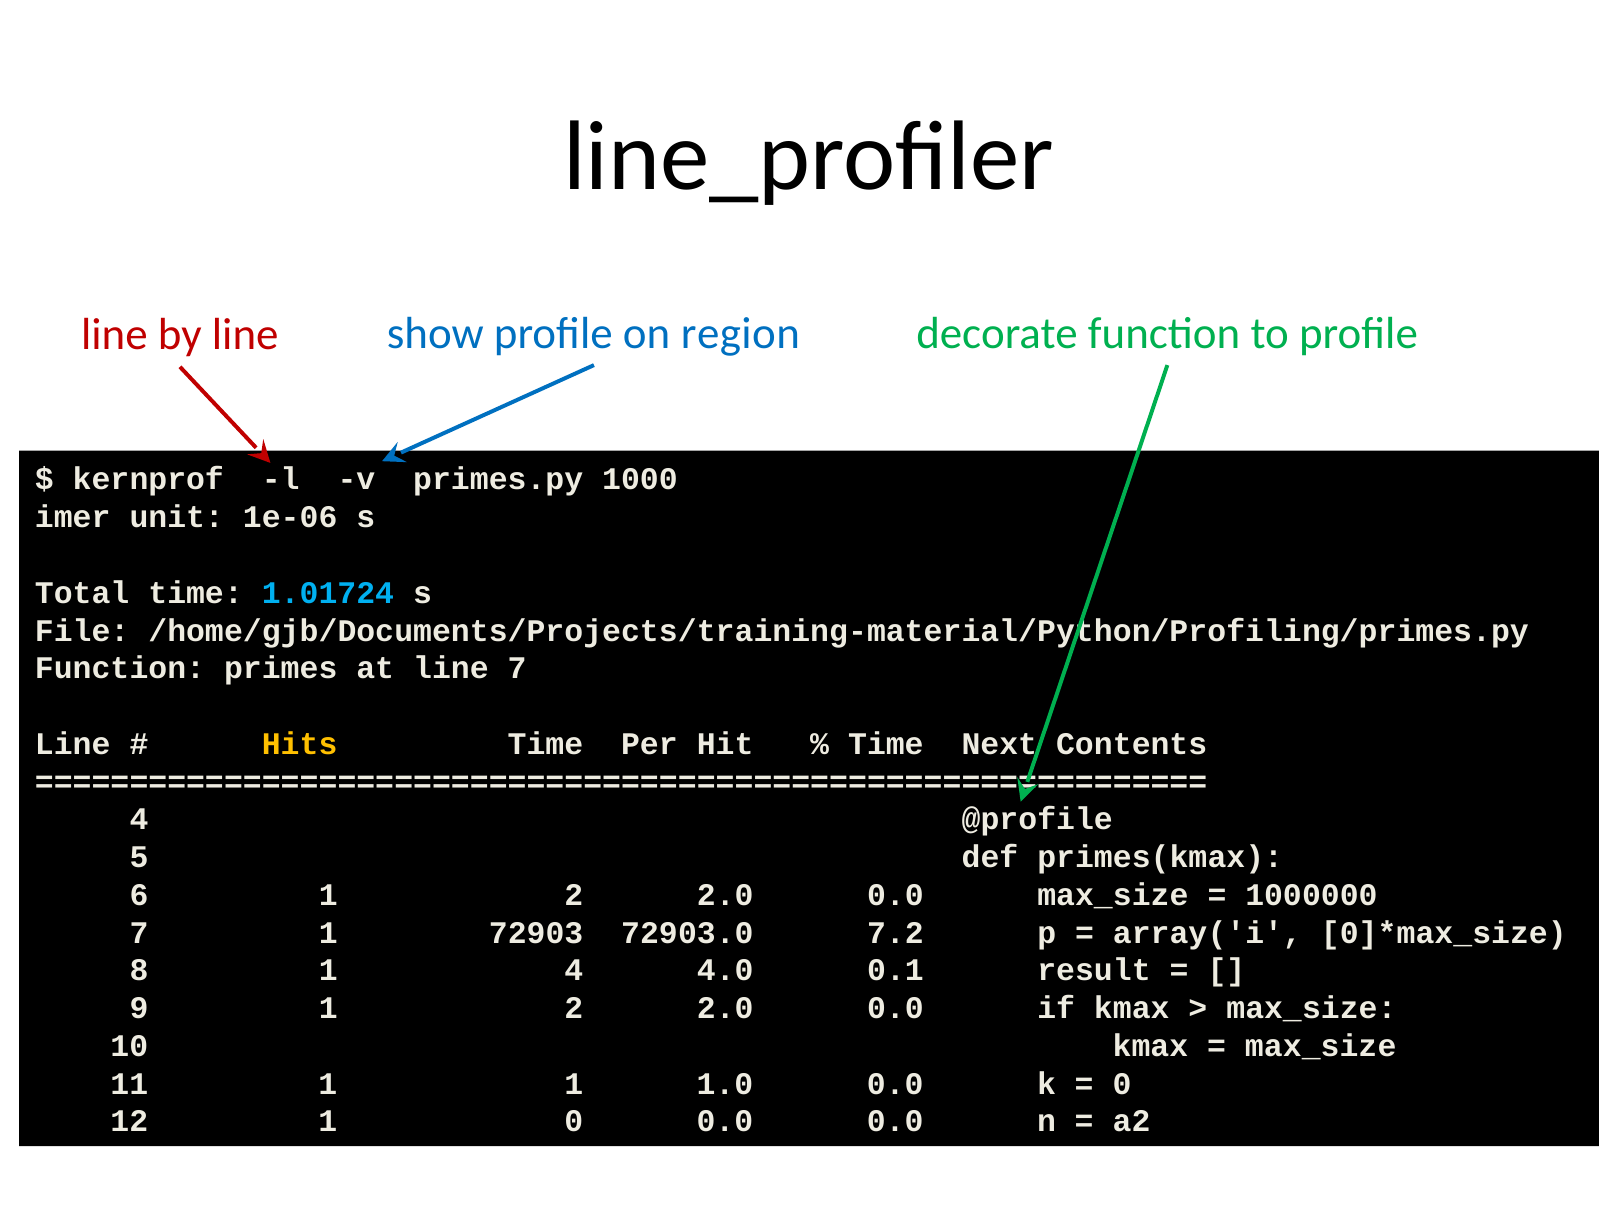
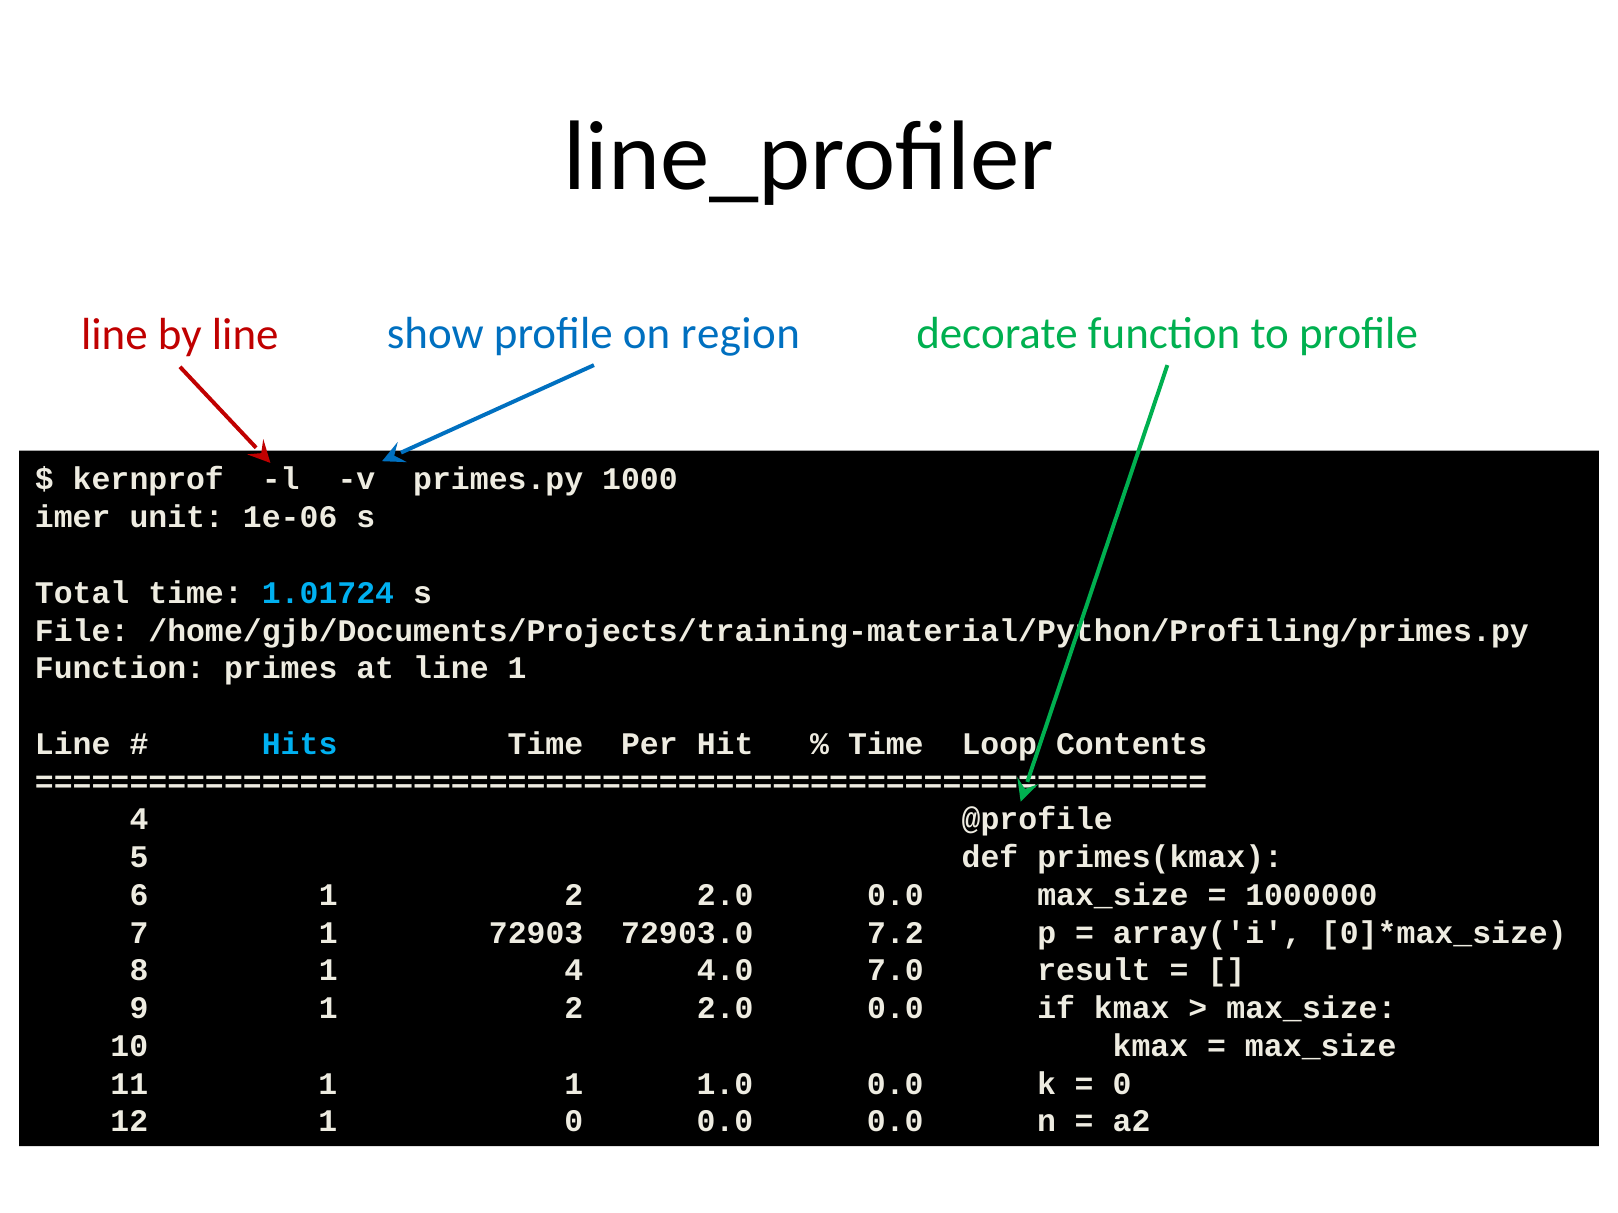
line 7: 7 -> 1 (517, 669)
Hits colour: yellow -> light blue (300, 744)
Next: Next -> Loop (999, 744)
0.1: 0.1 -> 7.0 (895, 971)
